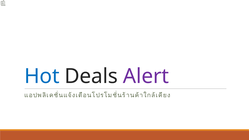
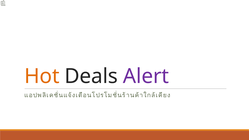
Hot colour: blue -> orange (42, 76)
